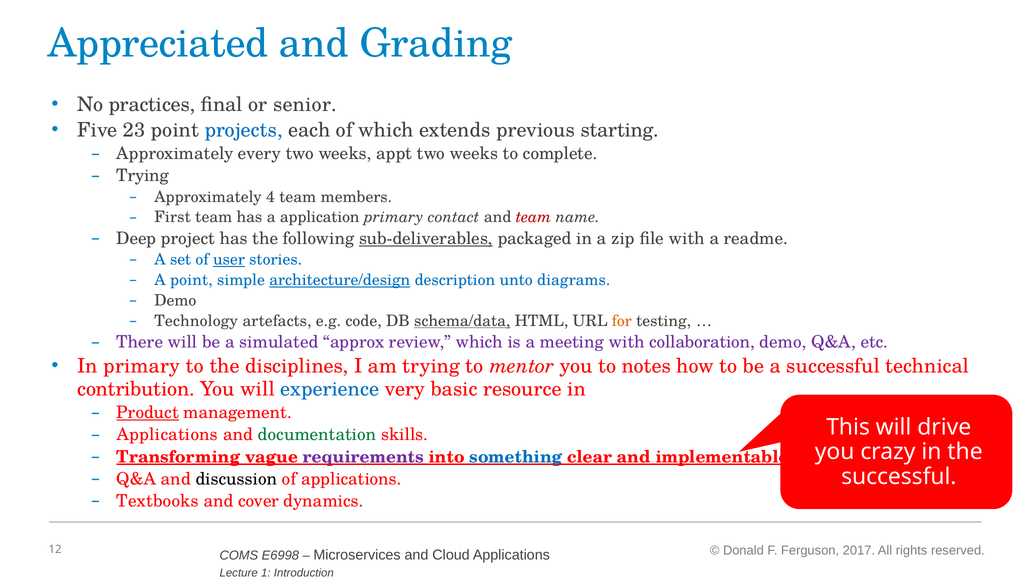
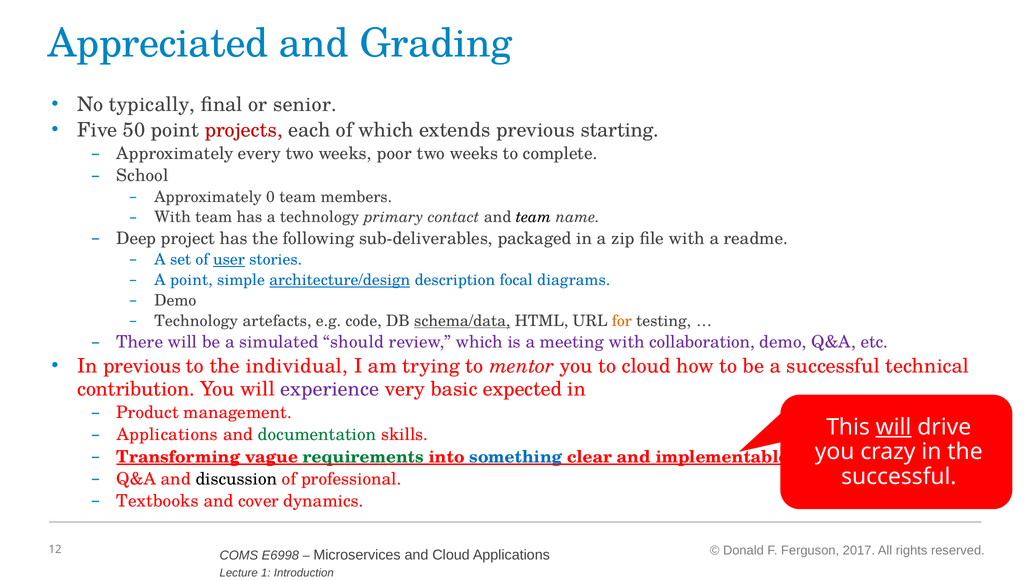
practices: practices -> typically (152, 105)
23: 23 -> 50 (134, 130)
projects colour: blue -> red (244, 130)
appt: appt -> poor (394, 154)
Trying: Trying -> School (143, 176)
4: 4 -> 0 (270, 197)
First: First -> With (173, 217)
a application: application -> technology (320, 217)
team colour: red -> black (534, 217)
sub-deliverables underline: present -> none (426, 239)
unto: unto -> focal (516, 280)
approx: approx -> should (354, 343)
In primary: primary -> previous (142, 366)
disciplines: disciplines -> individual (297, 366)
to notes: notes -> cloud (646, 366)
experience colour: blue -> purple (330, 390)
resource: resource -> expected (523, 390)
Product underline: present -> none (148, 413)
will underline: none -> present (894, 427)
requirements colour: purple -> green (363, 457)
of applications: applications -> professional (351, 479)
